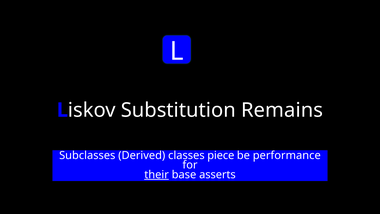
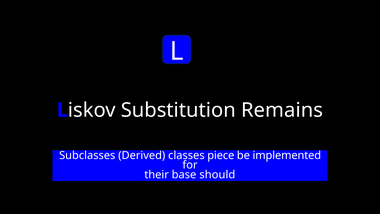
performance: performance -> implemented (287, 155)
their underline: present -> none (157, 174)
asserts: asserts -> should (217, 174)
